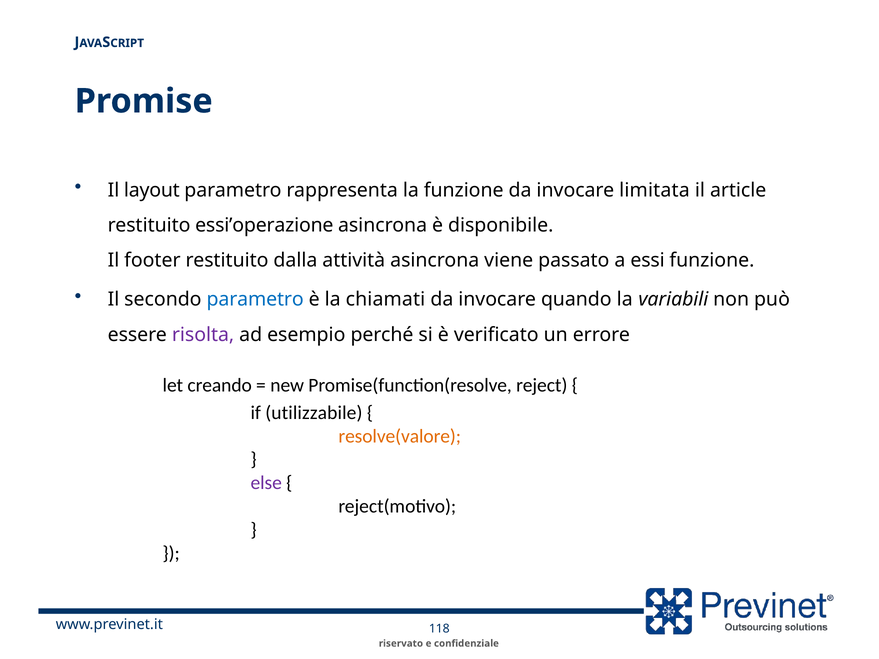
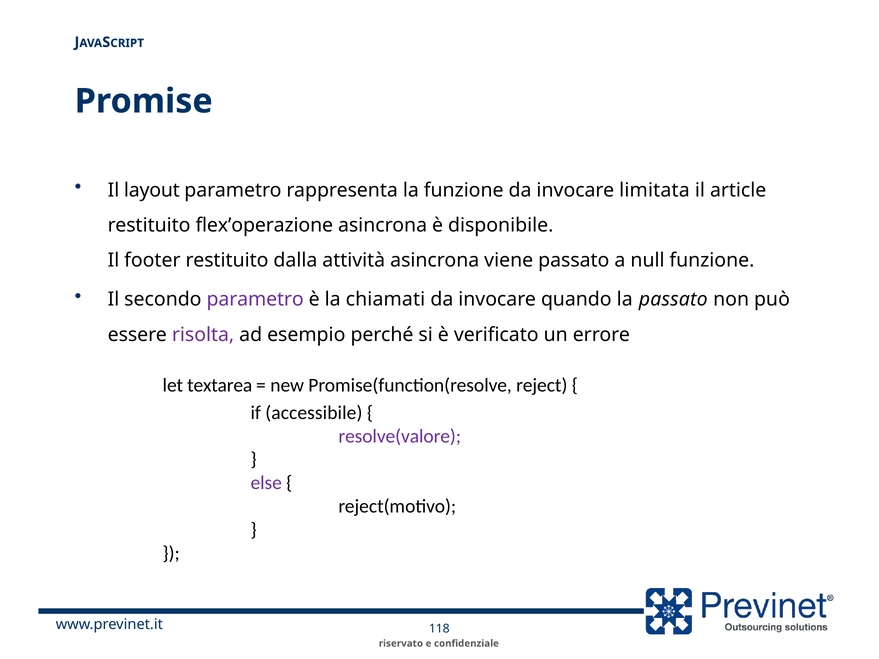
essi’operazione: essi’operazione -> flex’operazione (264, 225)
essi: essi -> null (648, 261)
parametro colour: blue -> purple (255, 300)
la variabili: variabili -> passato (673, 300)
creando: creando -> textarea (220, 386)
utilizzabile: utilizzabile -> accessibile (314, 413)
resolve(valore colour: orange -> purple (400, 436)
